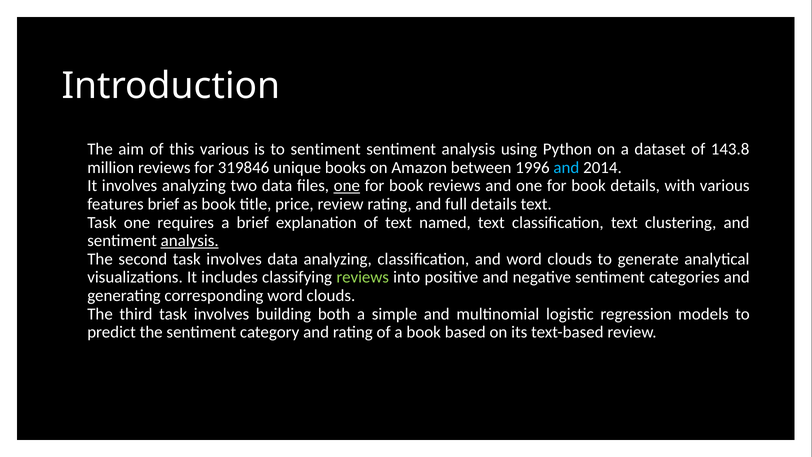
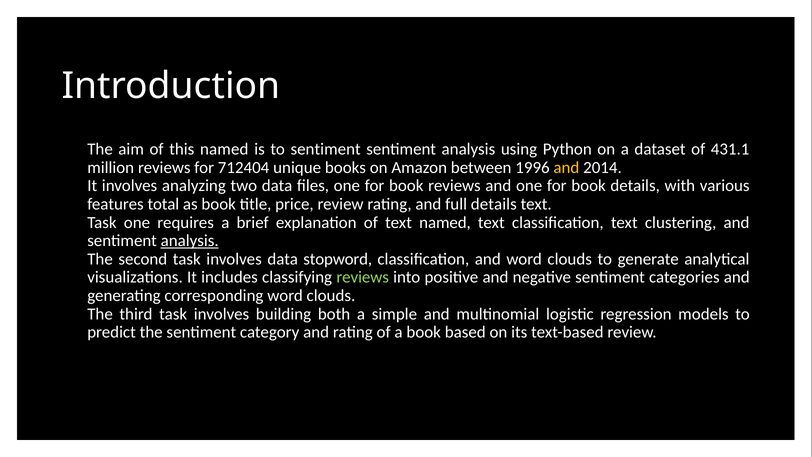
this various: various -> named (224, 149)
143.8: 143.8 -> 431.1 (730, 149)
319846: 319846 -> 712404 (244, 167)
and colour: light blue -> yellow (566, 167)
one underline: present -> none (347, 186)
features brief: brief -> total (163, 204)
data analyzing: analyzing -> stopword (338, 259)
